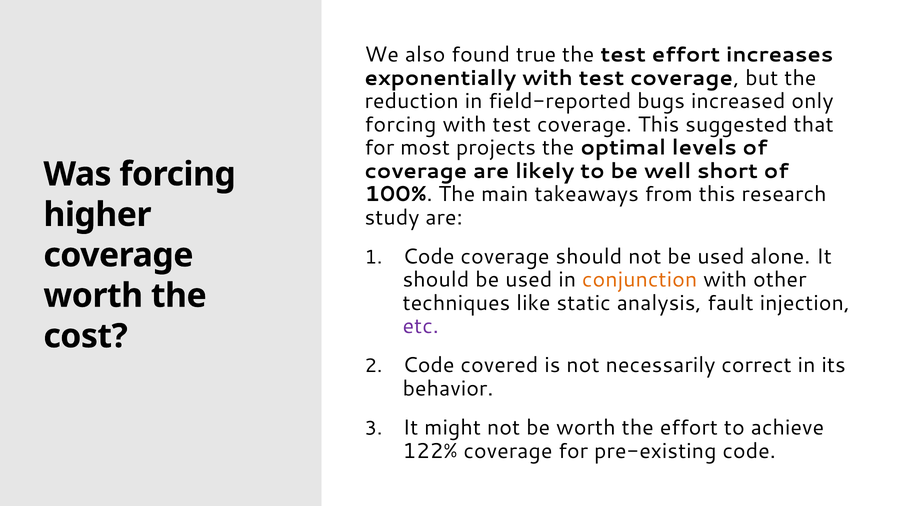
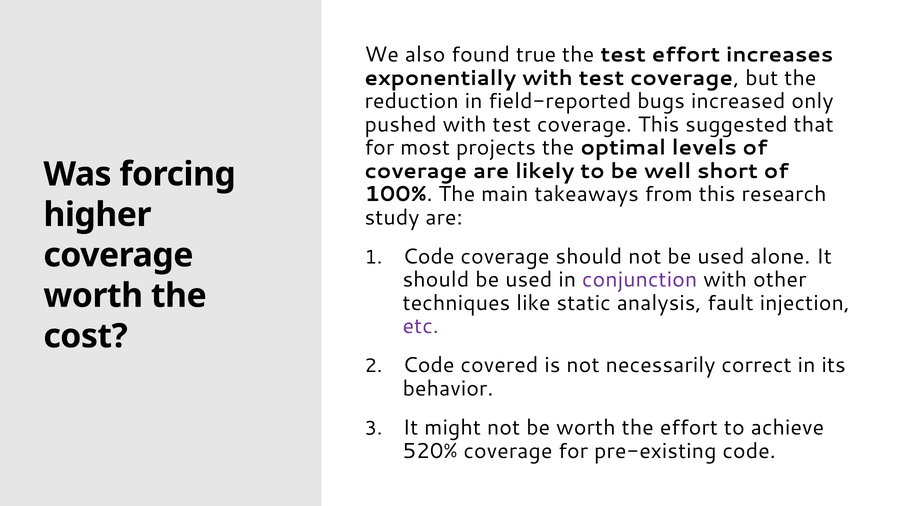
forcing: forcing -> pushed (401, 125)
conjunction colour: orange -> purple (640, 280)
122%: 122% -> 520% (430, 451)
